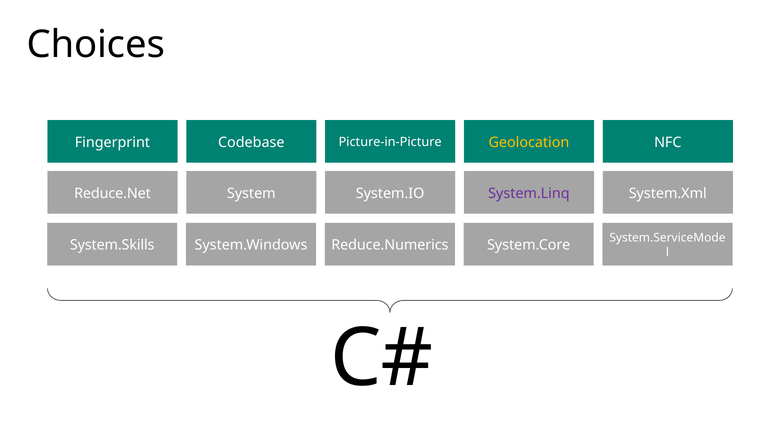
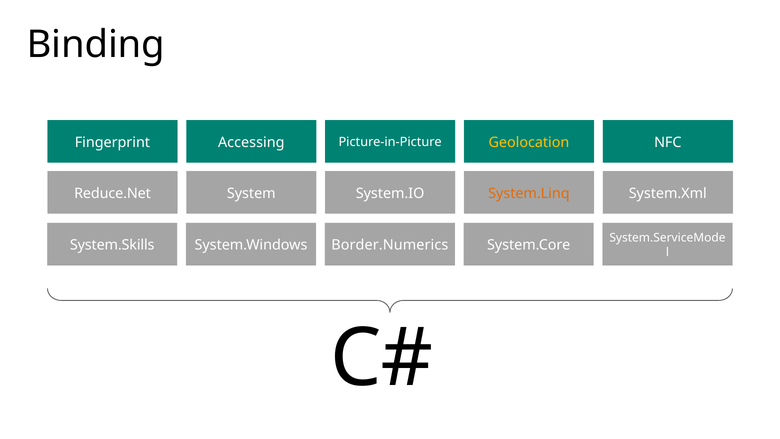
Choices: Choices -> Binding (96, 45)
Codebase: Codebase -> Accessing (251, 142)
System.Linq colour: purple -> orange (529, 193)
Reduce.Numerics: Reduce.Numerics -> Border.Numerics (390, 245)
